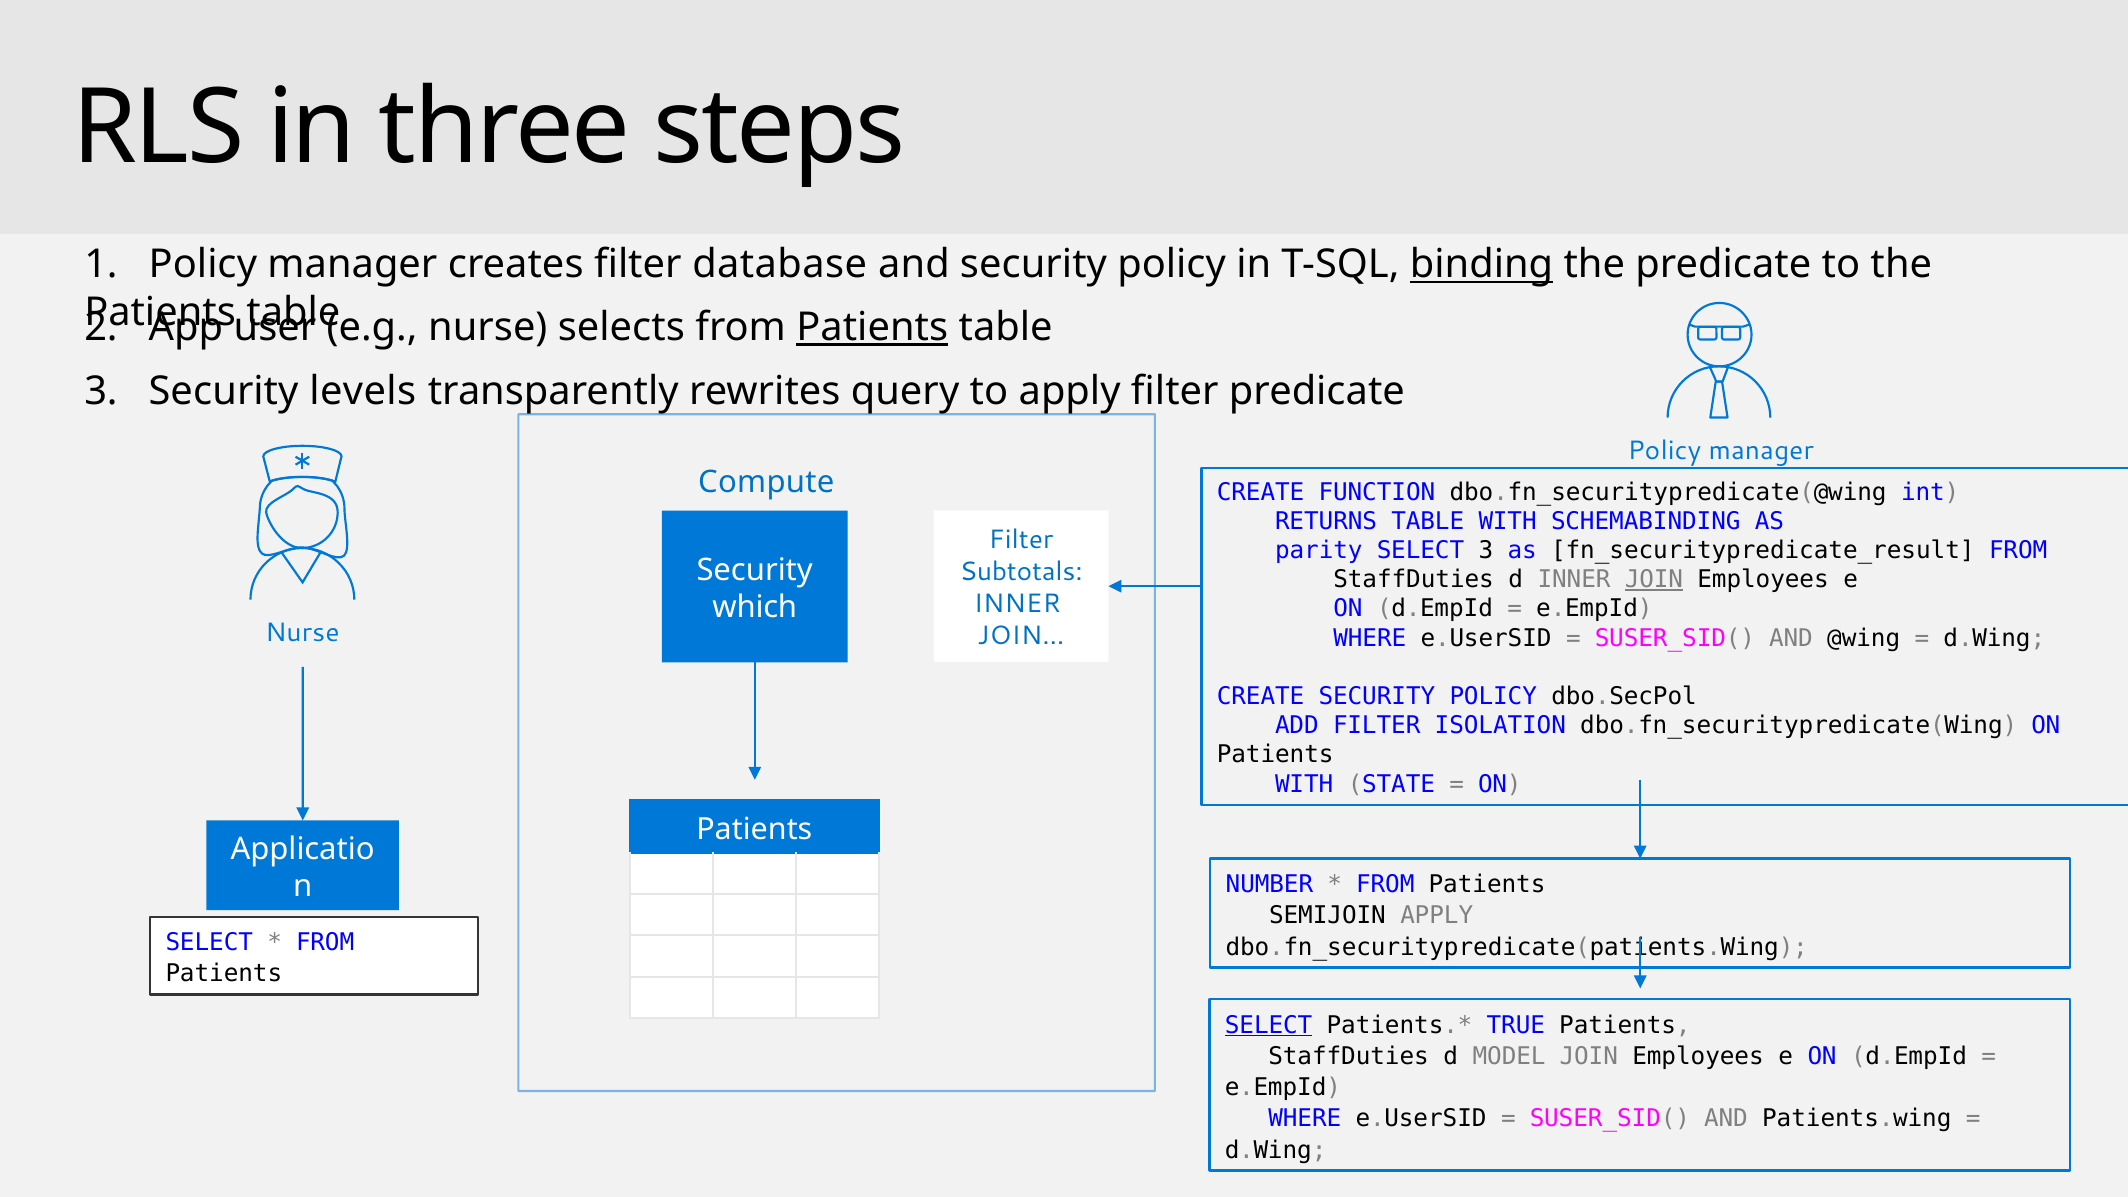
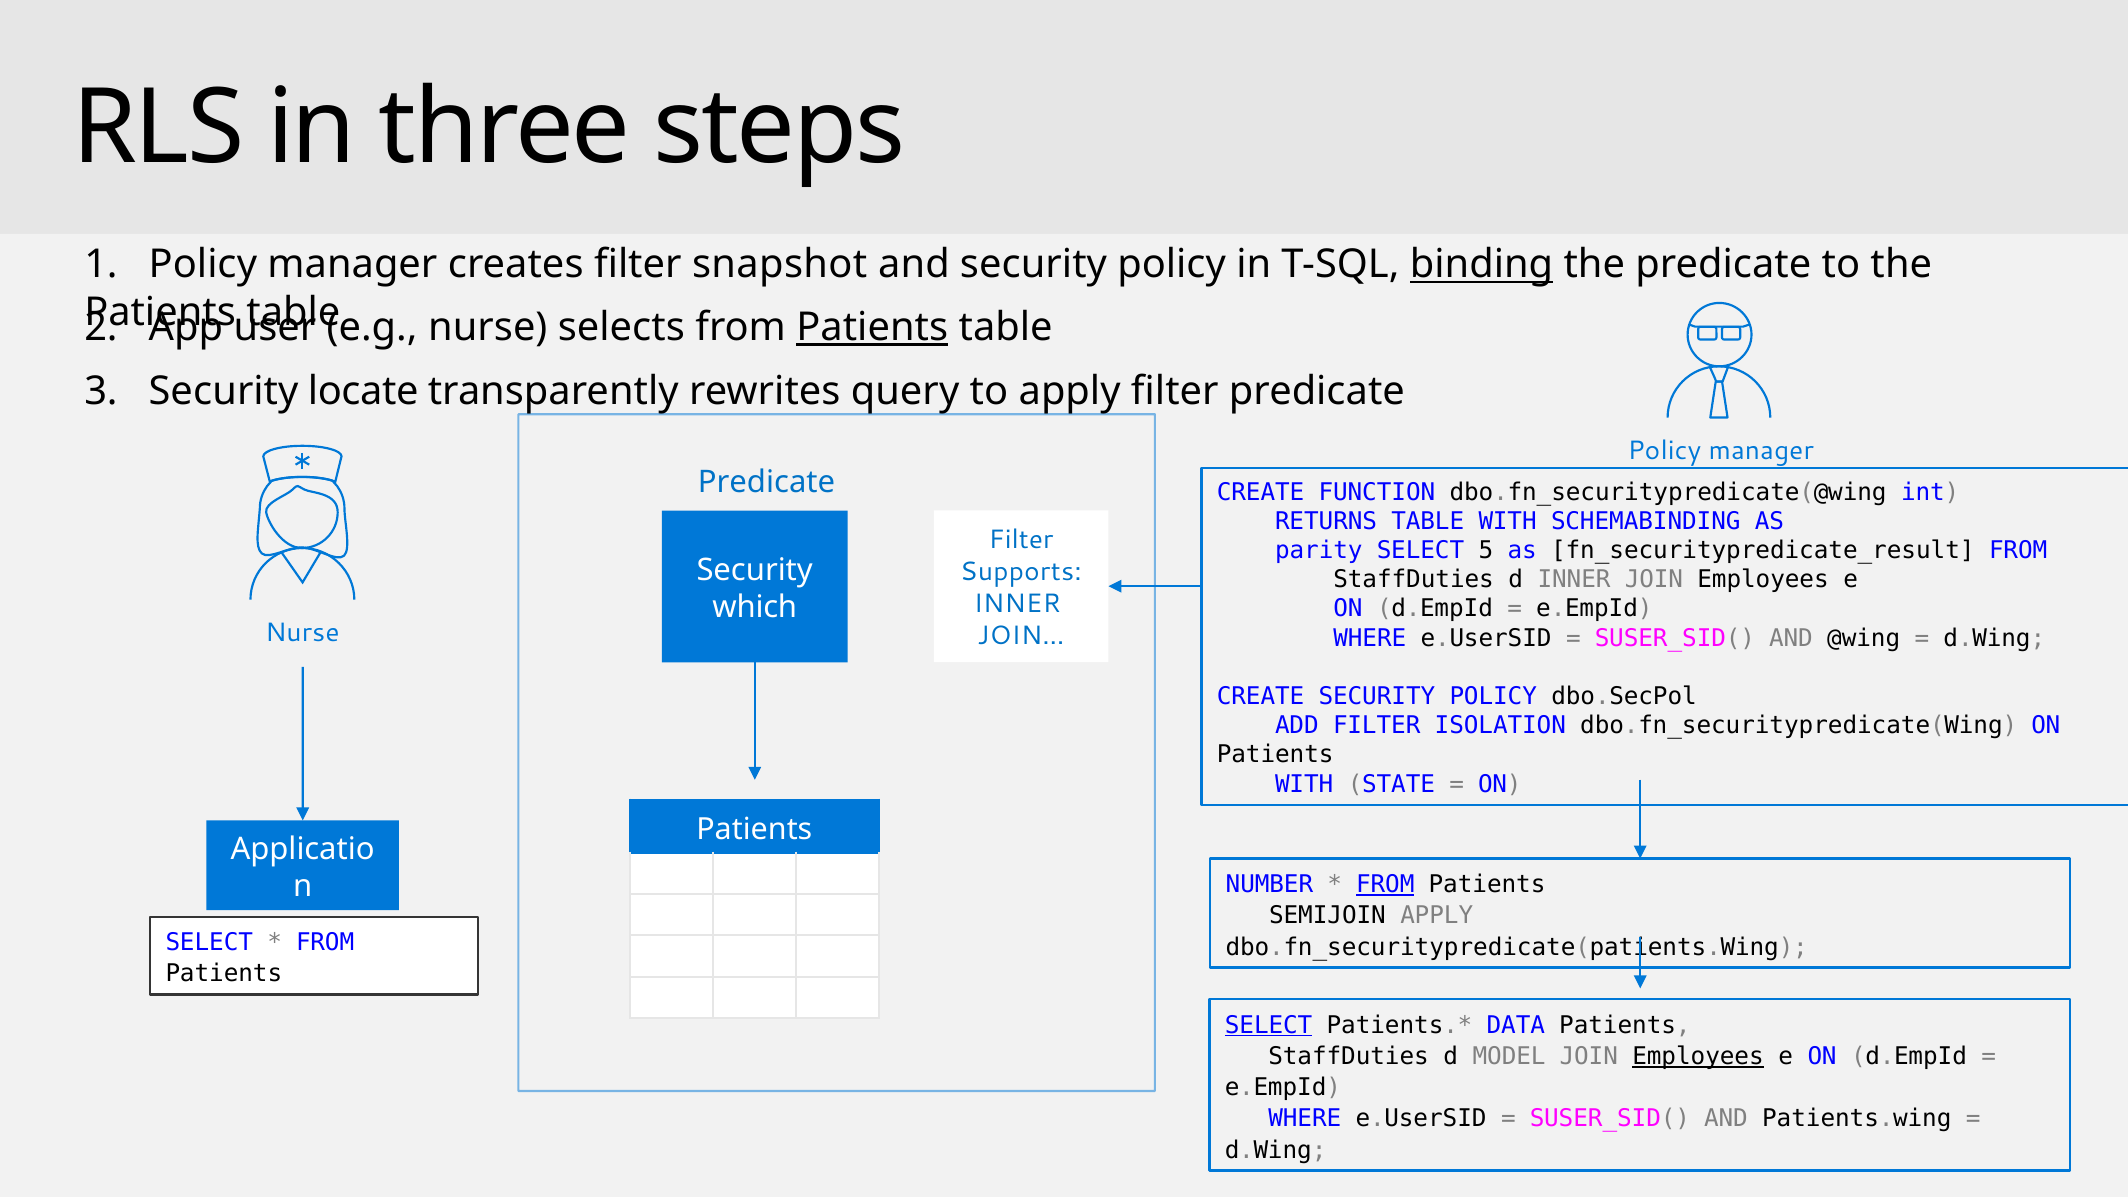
database: database -> snapshot (780, 265)
levels: levels -> locate (363, 391)
Compute: Compute -> Predicate (767, 482)
SELECT 3: 3 -> 5 (1486, 550)
Subtotals: Subtotals -> Supports (1021, 572)
JOIN underline: present -> none (1654, 580)
FROM underline: none -> present (1385, 884)
TRUE: TRUE -> DATA (1516, 1025)
Employees underline: none -> present (1698, 1056)
